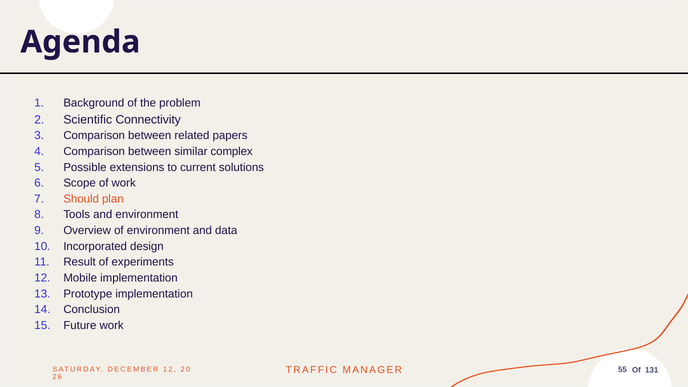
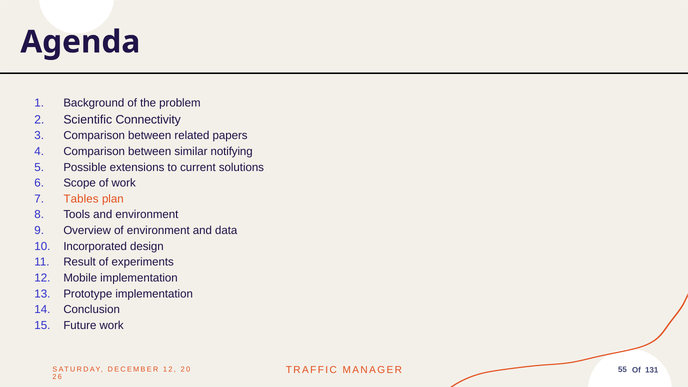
complex: complex -> notifying (232, 151)
Should: Should -> Tables (81, 199)
